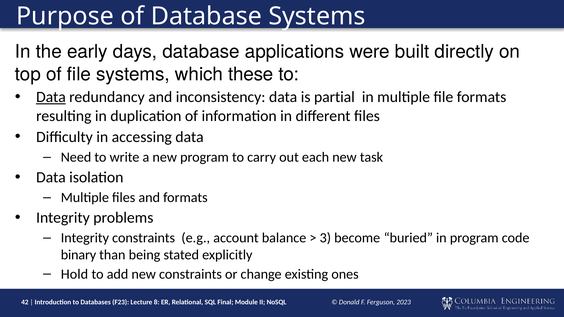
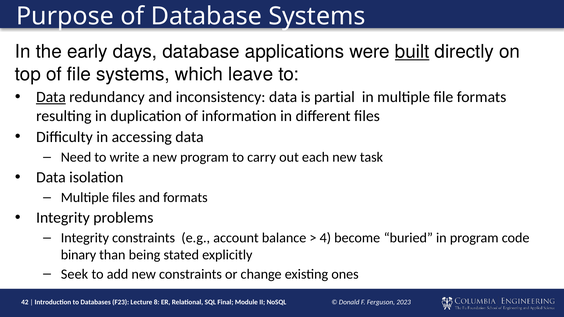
built underline: none -> present (412, 52)
these: these -> leave (251, 74)
3: 3 -> 4 (325, 238)
Hold: Hold -> Seek (74, 274)
